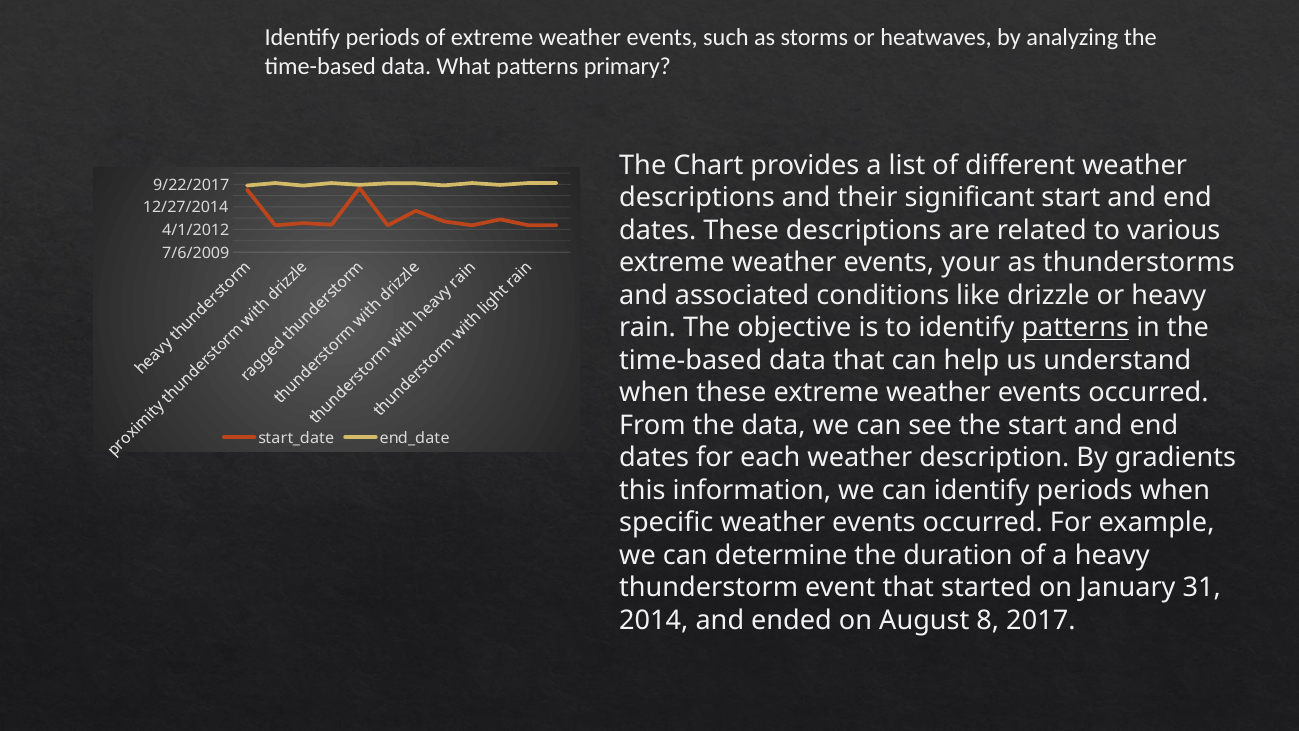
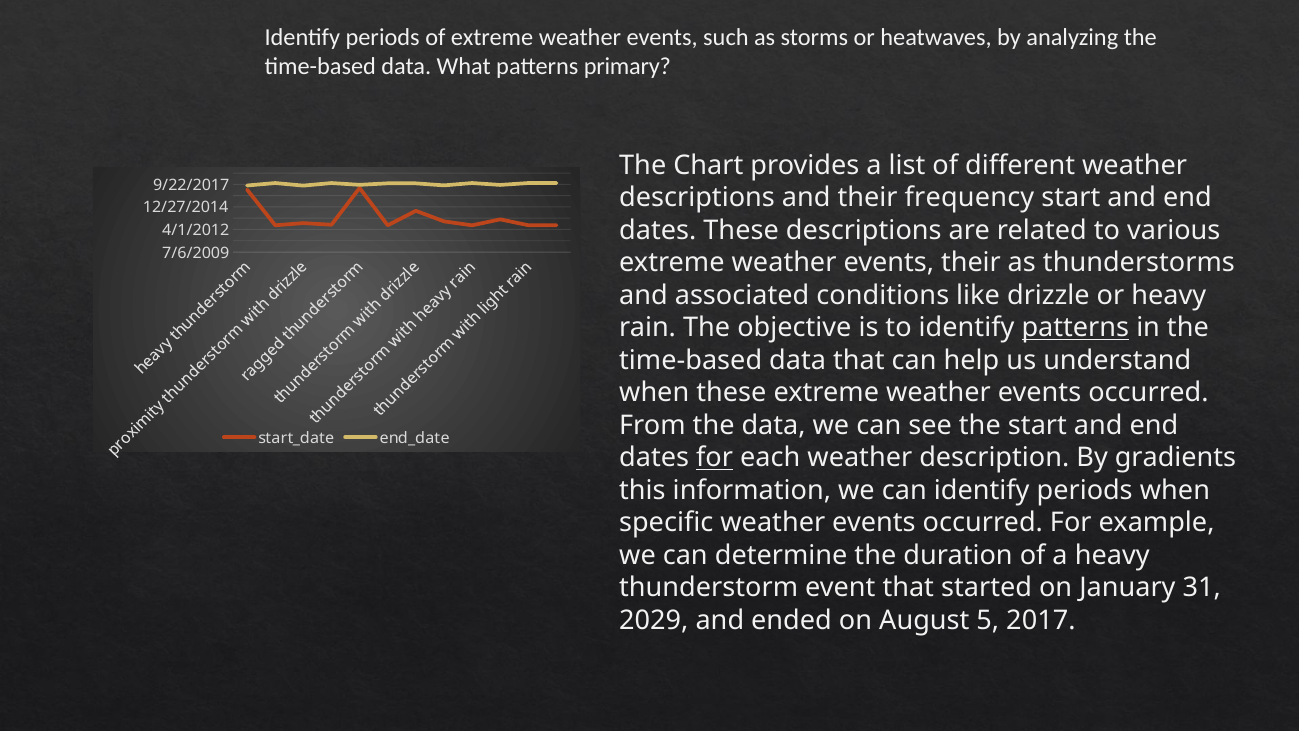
significant: significant -> frequency (969, 198)
events your: your -> their (971, 263)
for underline: none -> present (715, 458)
2014: 2014 -> 2029 (654, 620)
8: 8 -> 5 (988, 620)
